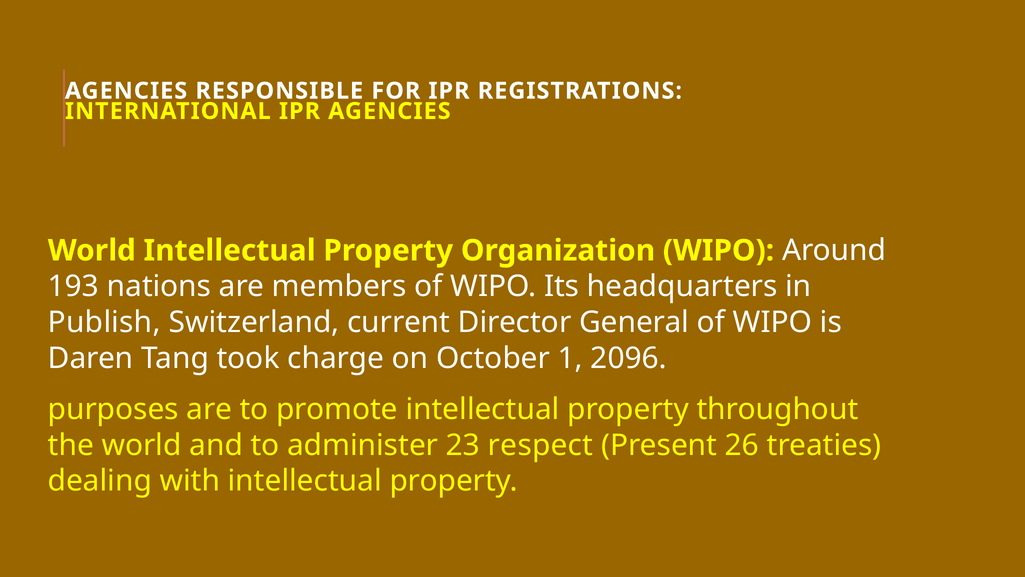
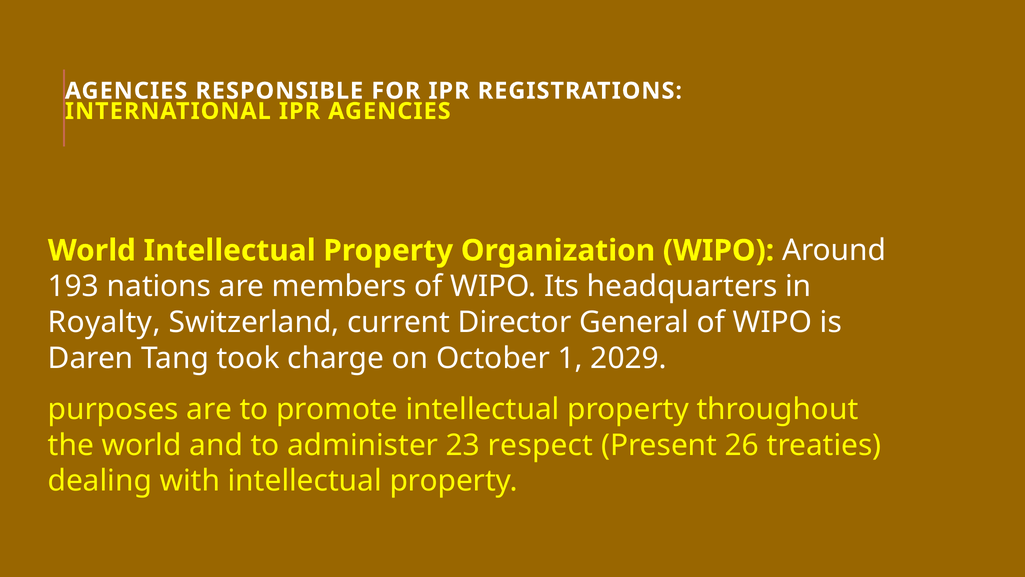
Publish: Publish -> Royalty (104, 322)
2096: 2096 -> 2029 (629, 358)
